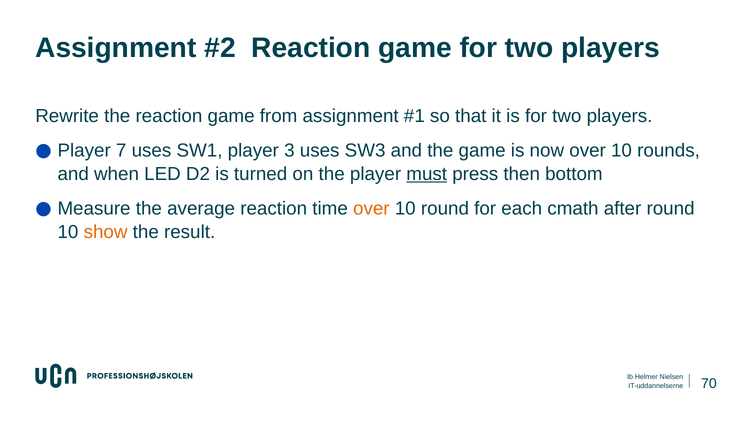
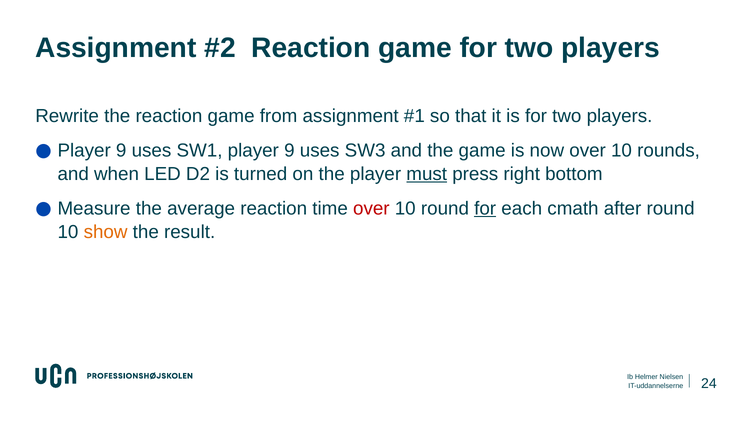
7: 7 -> 9 (121, 150)
SW1 player 3: 3 -> 9 (289, 150)
then: then -> right (522, 174)
over colour: orange -> red (371, 208)
for underline: none -> present (485, 208)
70: 70 -> 24 (709, 384)
